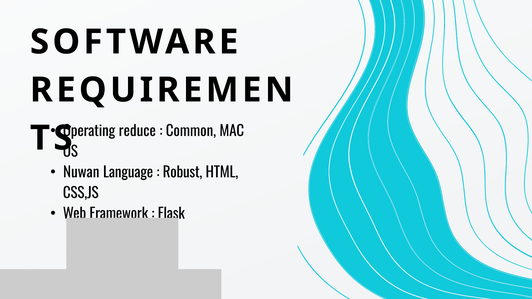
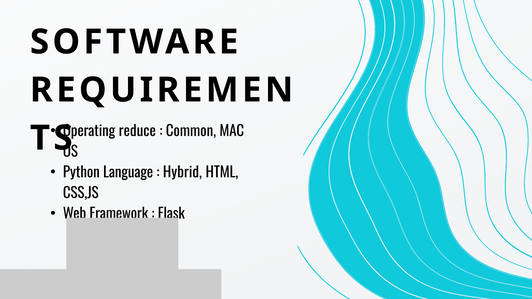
Nuwan: Nuwan -> Python (81, 173)
Robust: Robust -> Hybrid (182, 173)
